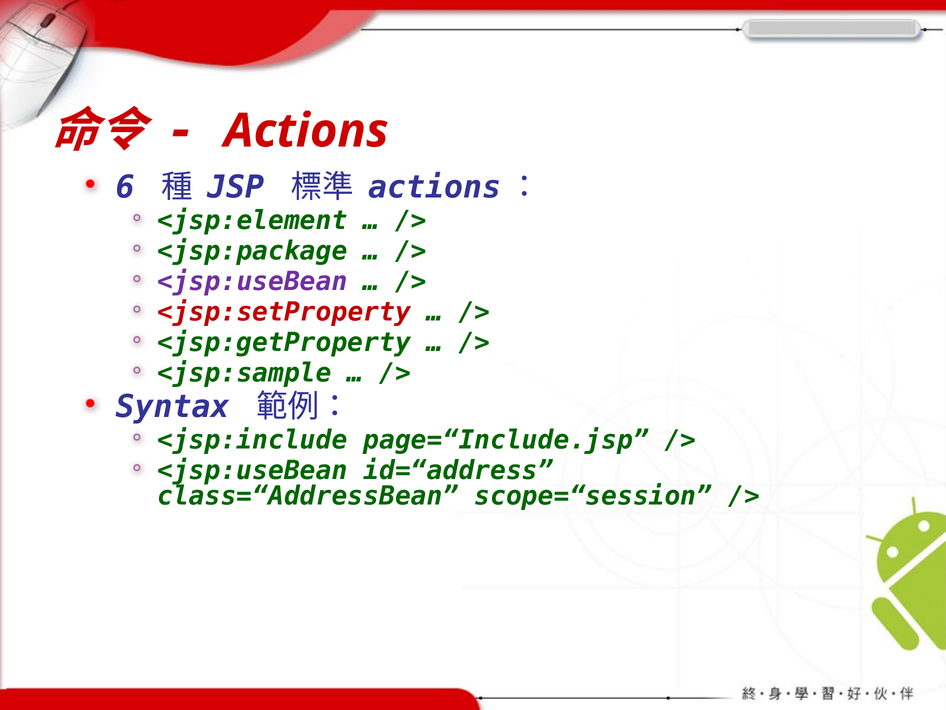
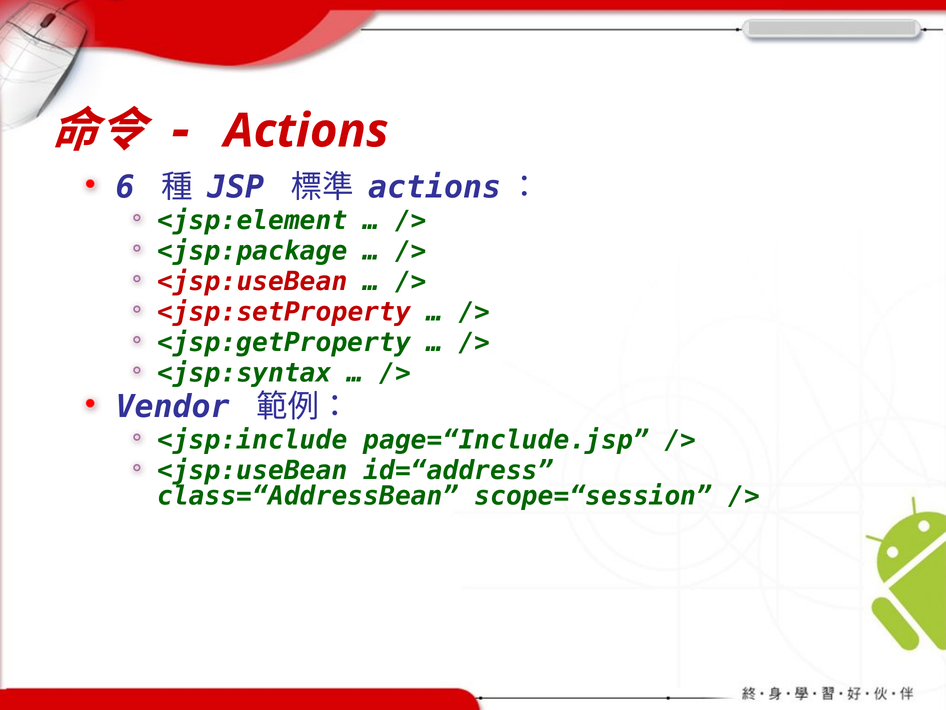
<jsp:useBean colour: purple -> red (252, 281)
<jsp:sample: <jsp:sample -> <jsp:syntax (244, 373)
Syntax: Syntax -> Vendor (173, 407)
